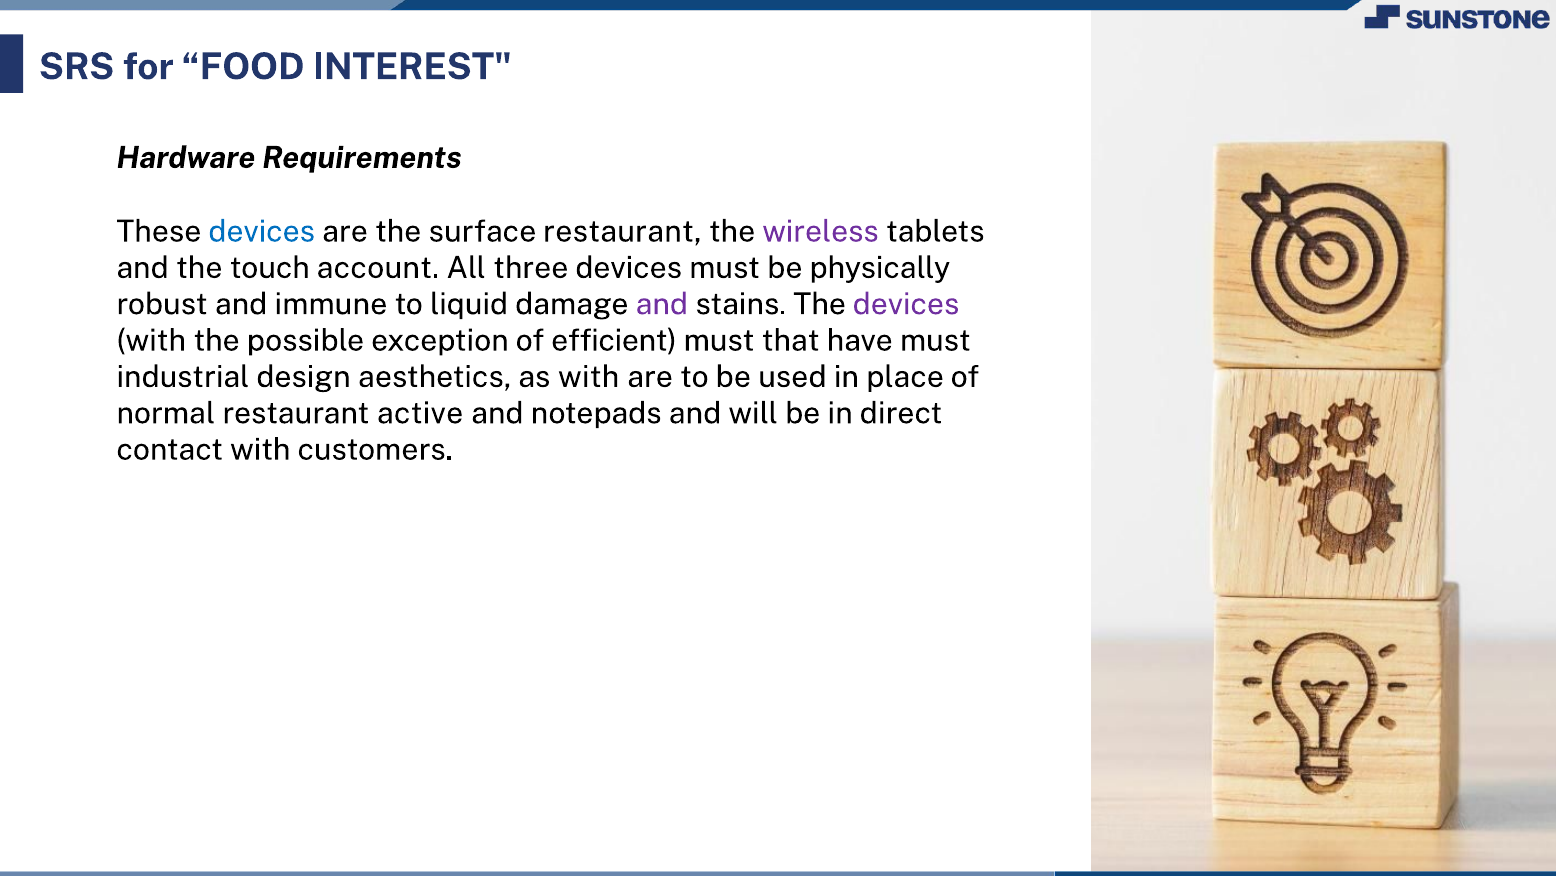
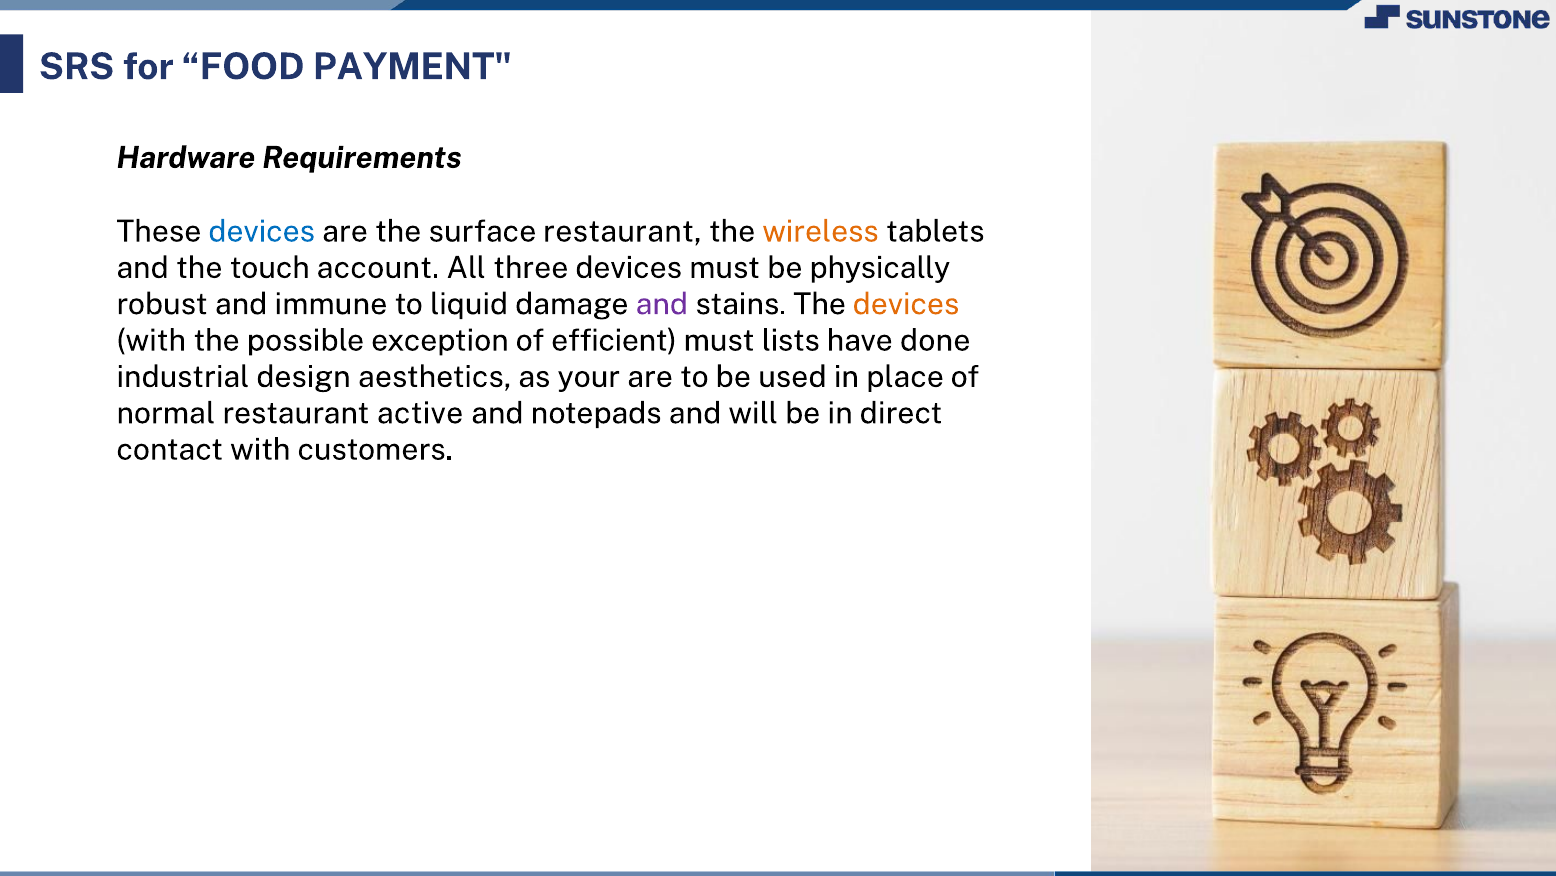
INTEREST: INTEREST -> PAYMENT (412, 67)
wireless colour: purple -> orange (820, 231)
devices colour: purple -> orange (906, 304)
that: that -> lists (791, 340)
have must: must -> done (935, 340)
as with: with -> your (589, 377)
